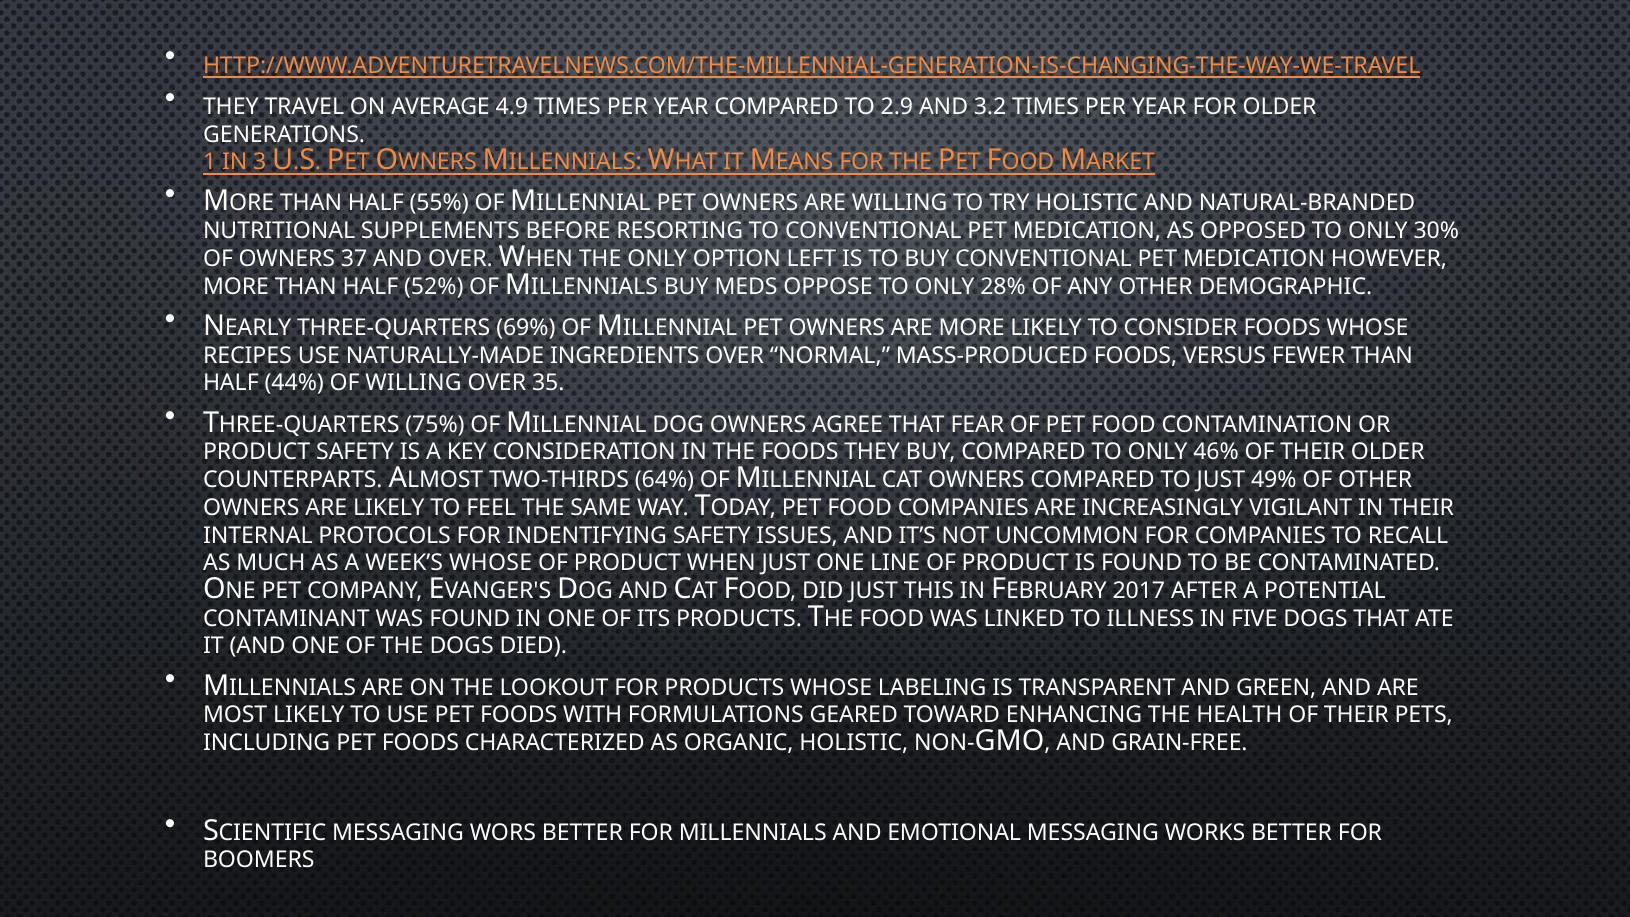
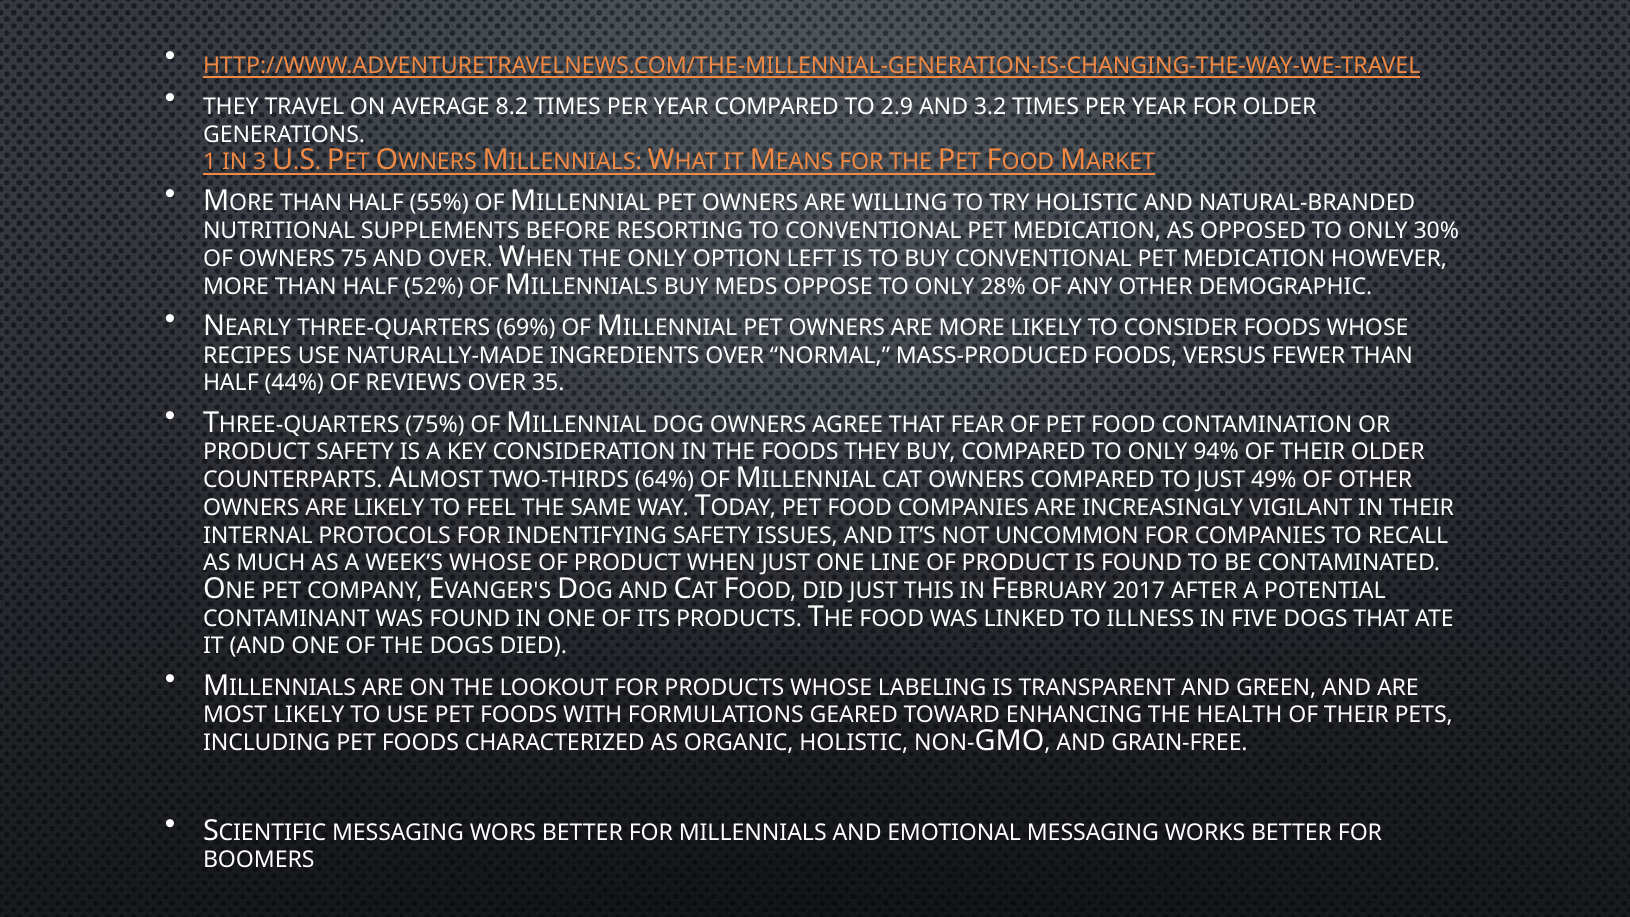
4.9: 4.9 -> 8.2 (512, 107)
37: 37 -> 75 (354, 259)
OF WILLING: WILLING -> REVIEWS (413, 383)
46%: 46% -> 94% (1216, 452)
